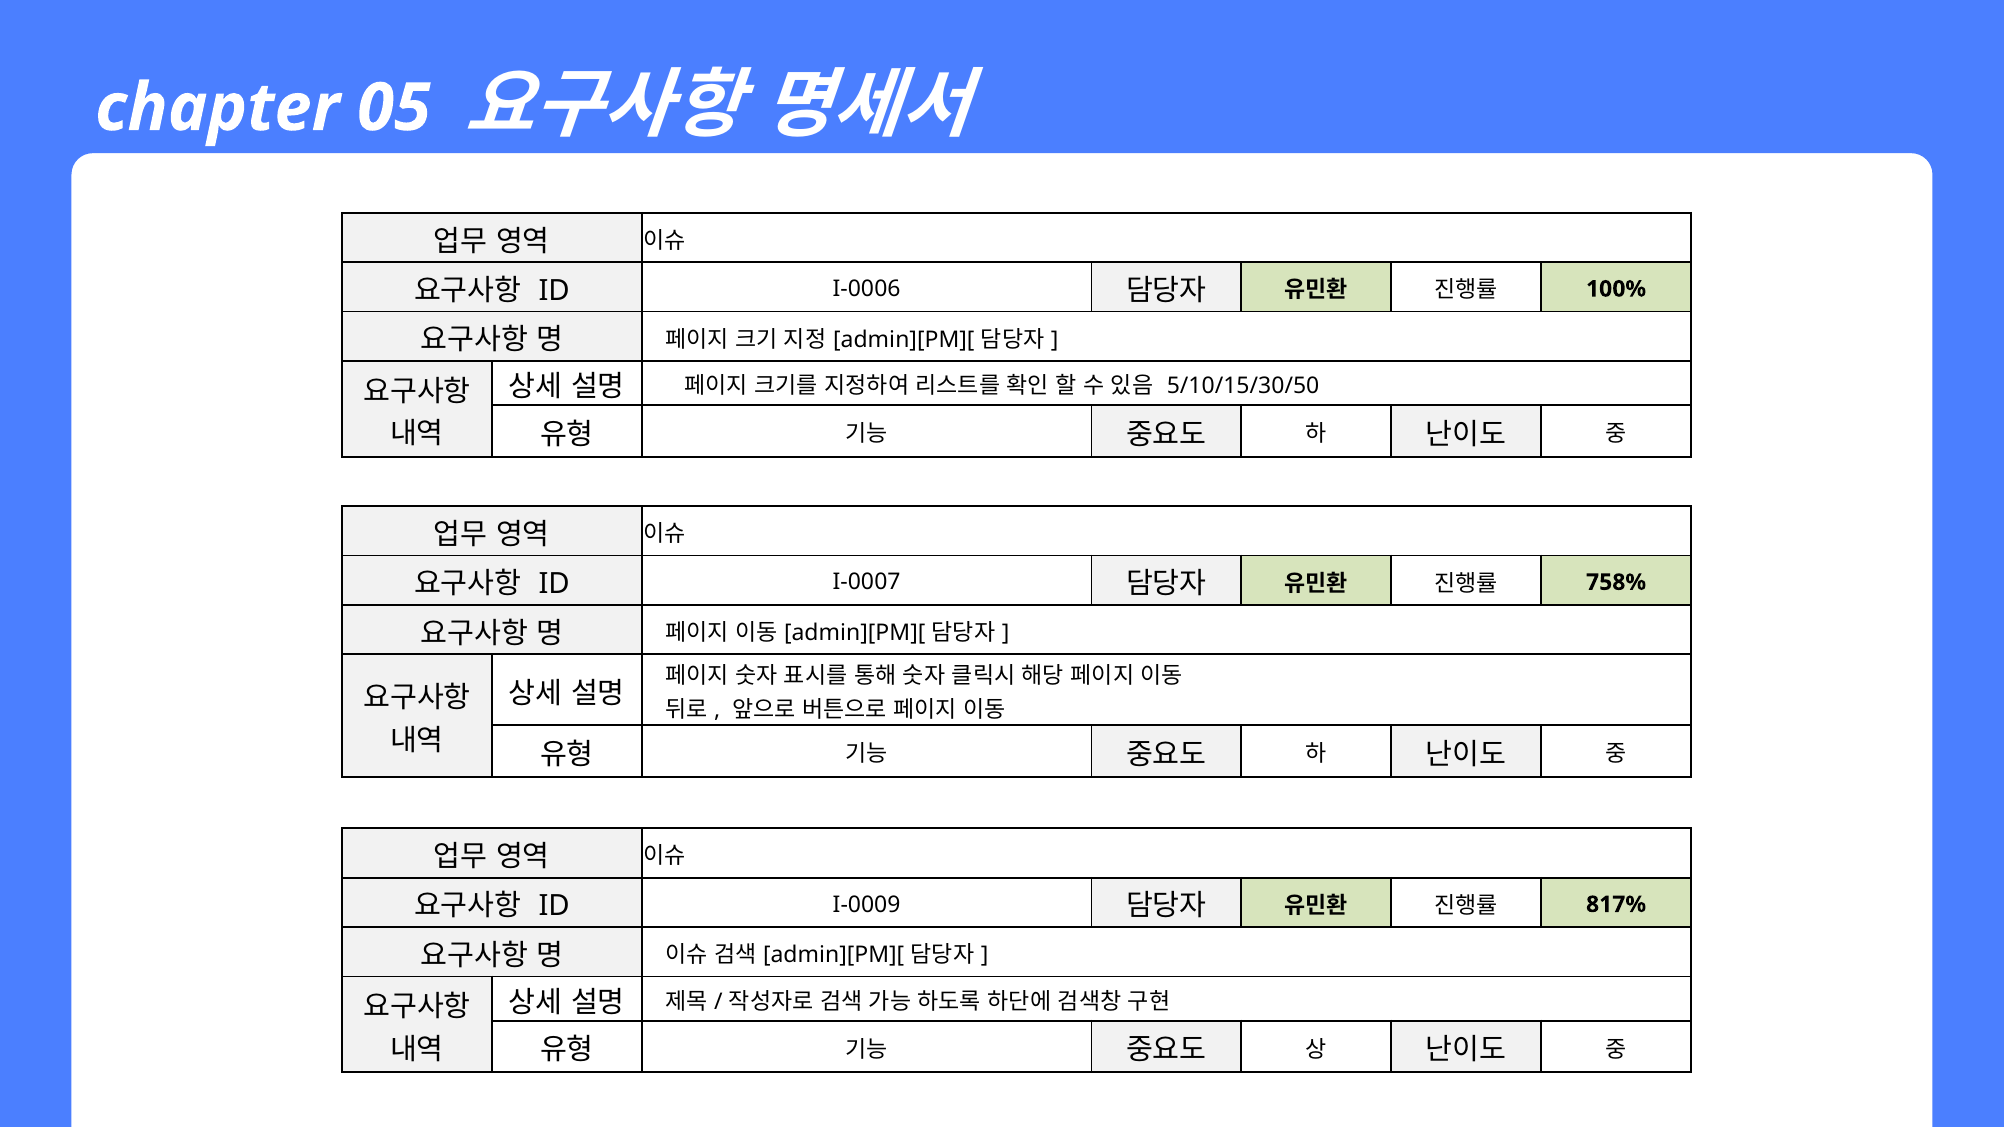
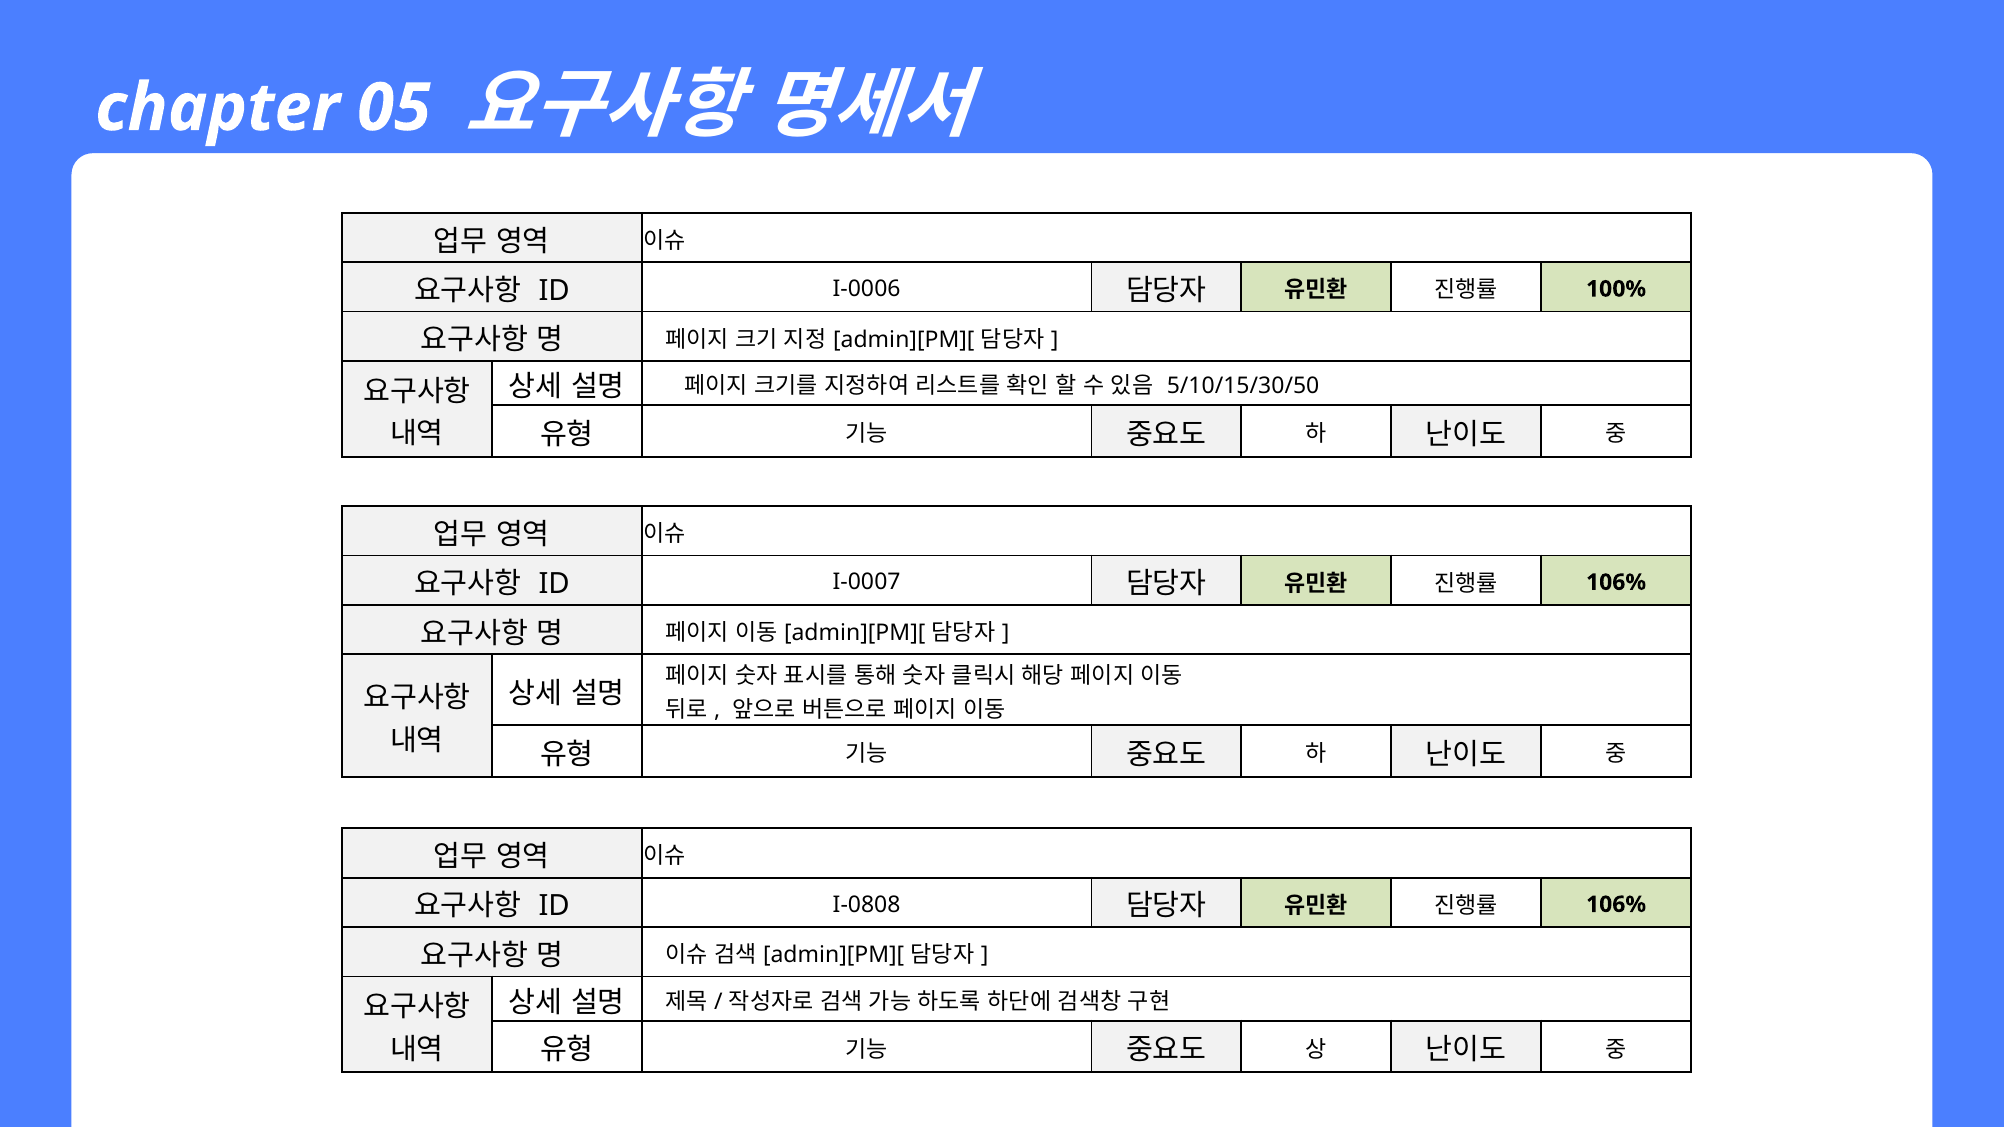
758%: 758% -> 106% (1616, 582)
I-0009: I-0009 -> I-0808 (867, 905)
817%: 817% -> 106% (1616, 905)
